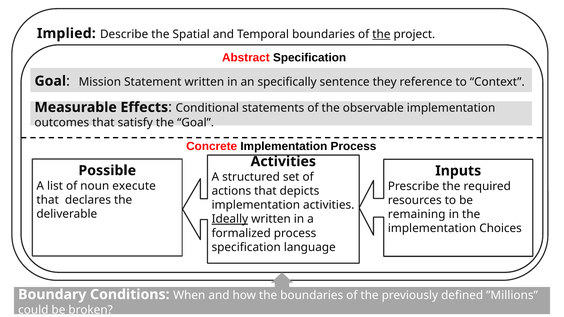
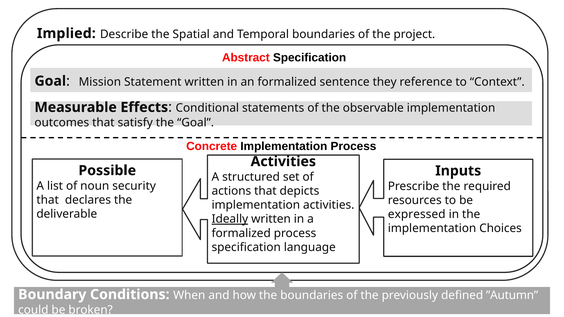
the underline: present -> none (381, 34)
an specifically: specifically -> formalized (287, 82)
execute: execute -> security (134, 186)
remaining: remaining -> expressed (417, 214)
”Millions: ”Millions -> ”Autumn (512, 295)
